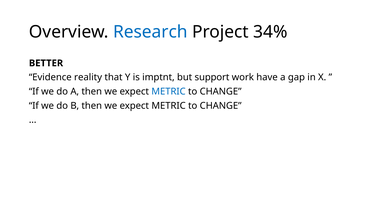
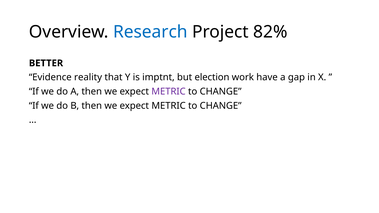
34%: 34% -> 82% (270, 32)
support: support -> election (212, 77)
METRIC colour: blue -> purple (169, 92)
